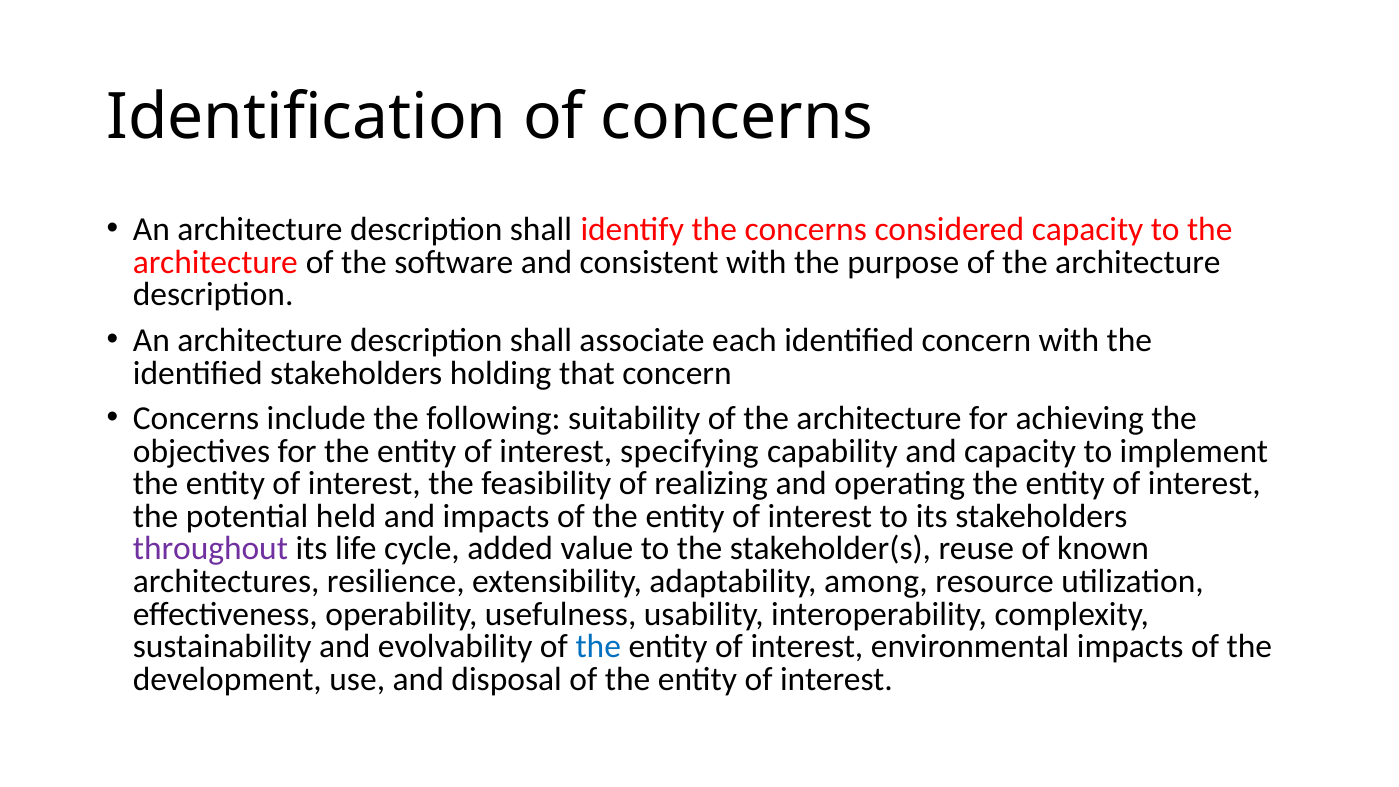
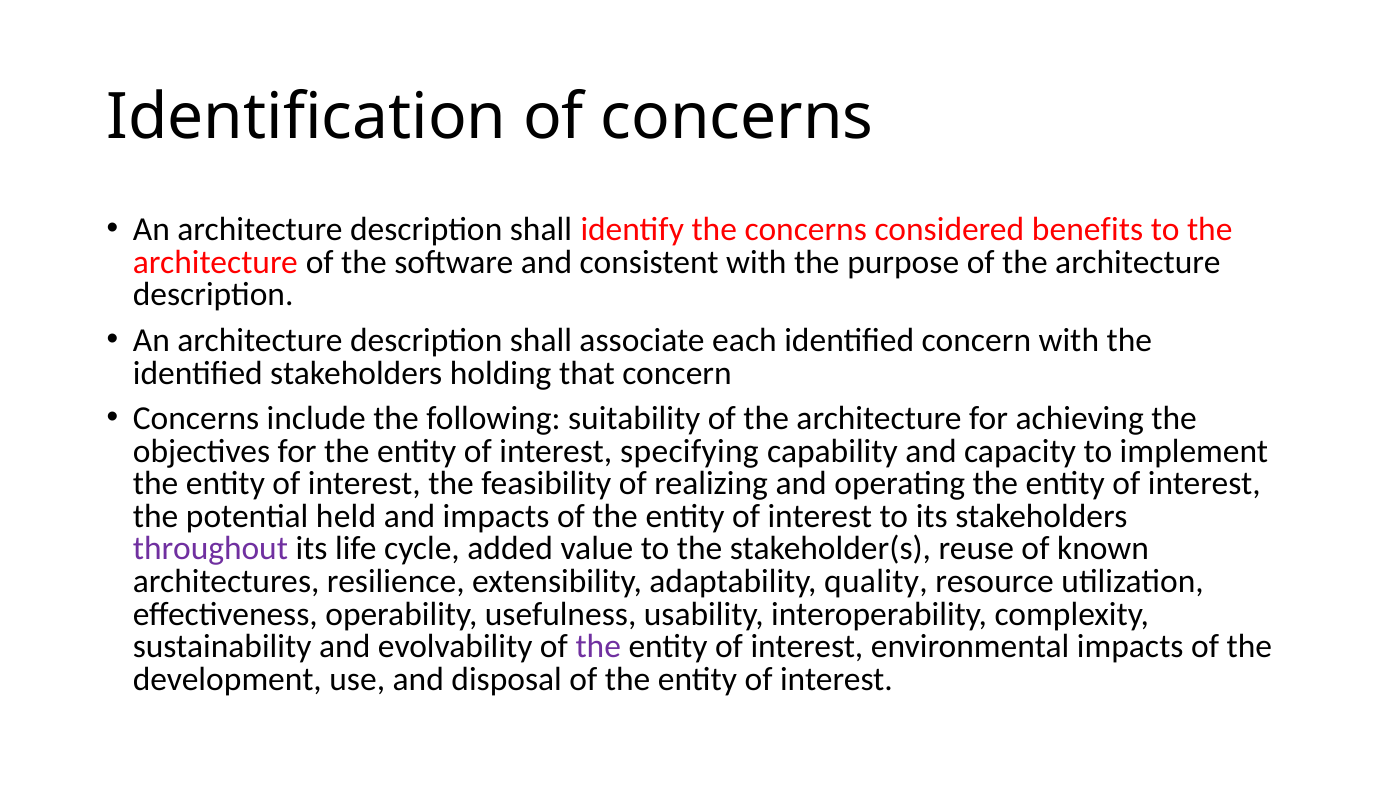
considered capacity: capacity -> benefits (1087, 230)
among: among -> quality (876, 581)
the colour: blue -> purple (598, 647)
